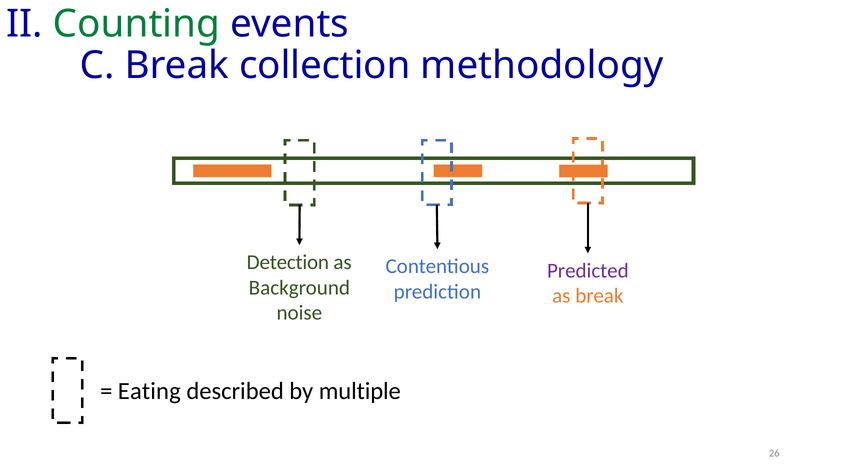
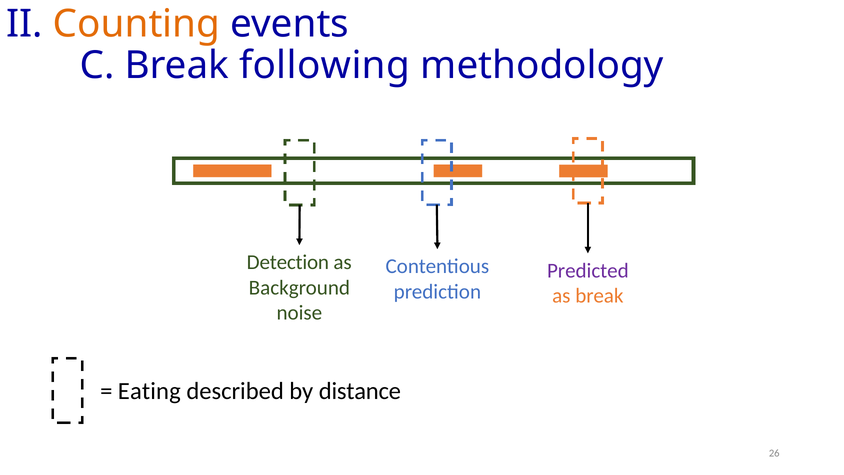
Counting colour: green -> orange (137, 24)
collection: collection -> following (324, 66)
multiple: multiple -> distance (360, 391)
